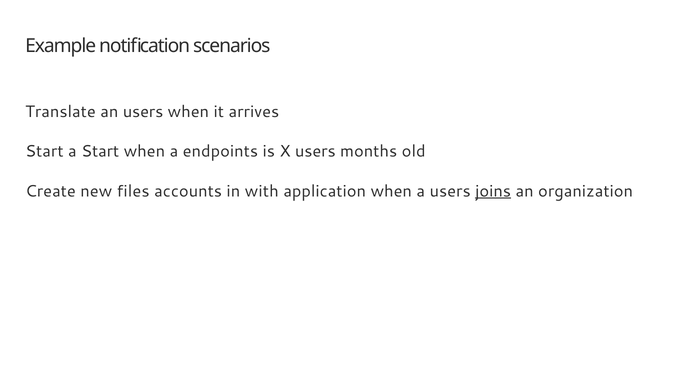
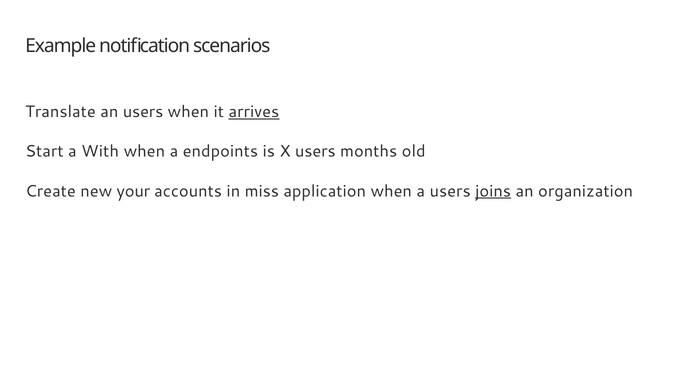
arrives underline: none -> present (254, 112)
a Start: Start -> With (100, 151)
files: files -> your (133, 191)
with: with -> miss (262, 191)
